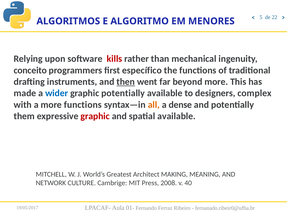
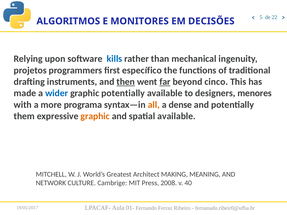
ALGORITMO: ALGORITMO -> MONITORES (140, 21)
MENORES: MENORES -> DECISÕES (211, 21)
kills colour: red -> blue (114, 59)
conceito: conceito -> projetos (30, 70)
far underline: none -> present (165, 82)
beyond more: more -> cinco (216, 82)
complex: complex -> menores (255, 93)
more functions: functions -> programa (83, 105)
graphic colour: red -> orange (95, 116)
